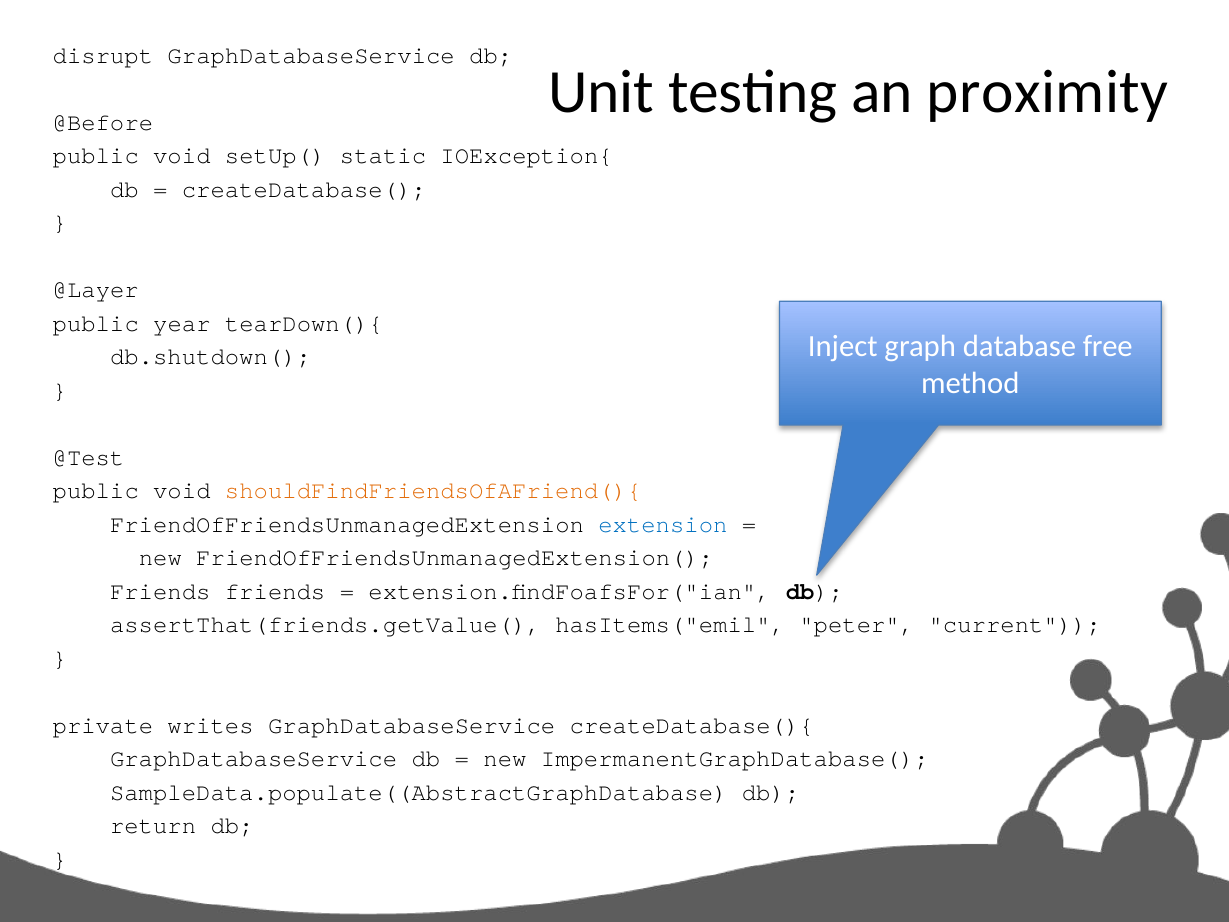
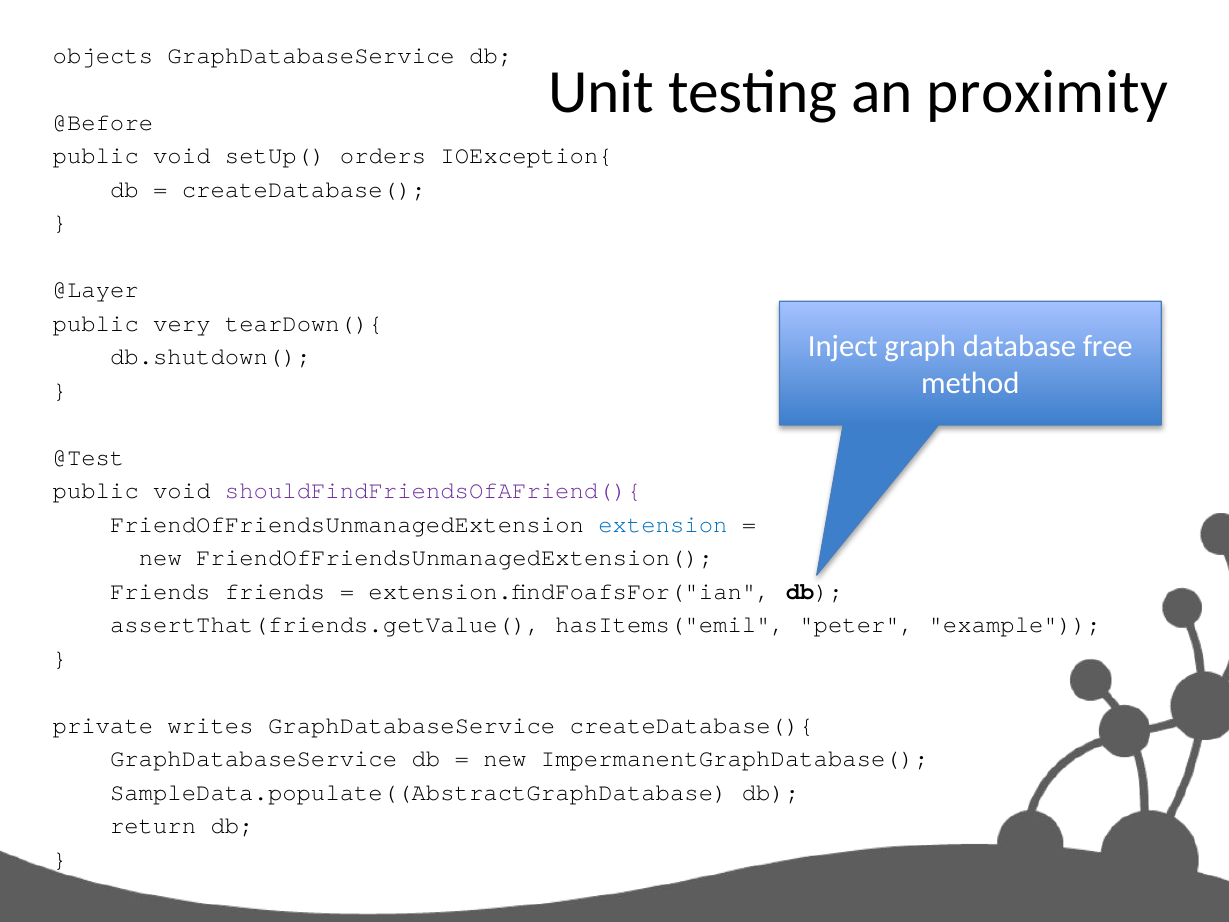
disrupt: disrupt -> objects (103, 55)
static: static -> orders (383, 156)
year: year -> very (182, 323)
shouldFindFriendsOfAFriend(){ colour: orange -> purple (433, 491)
current: current -> example (1015, 625)
